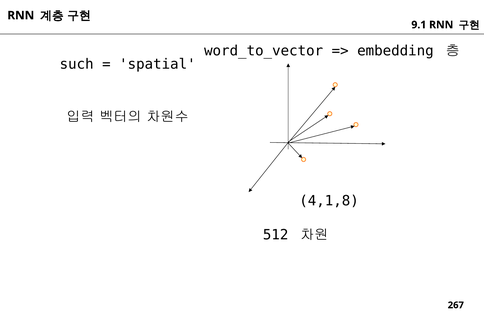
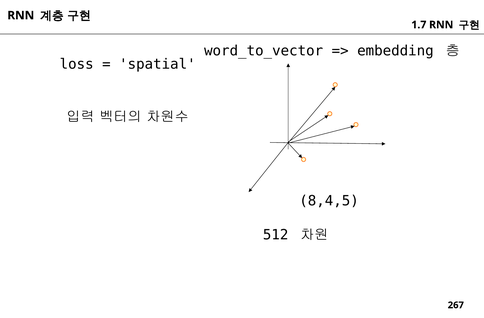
9.1: 9.1 -> 1.7 (419, 25)
such: such -> loss (77, 64)
4,1,8: 4,1,8 -> 8,4,5 (329, 201)
